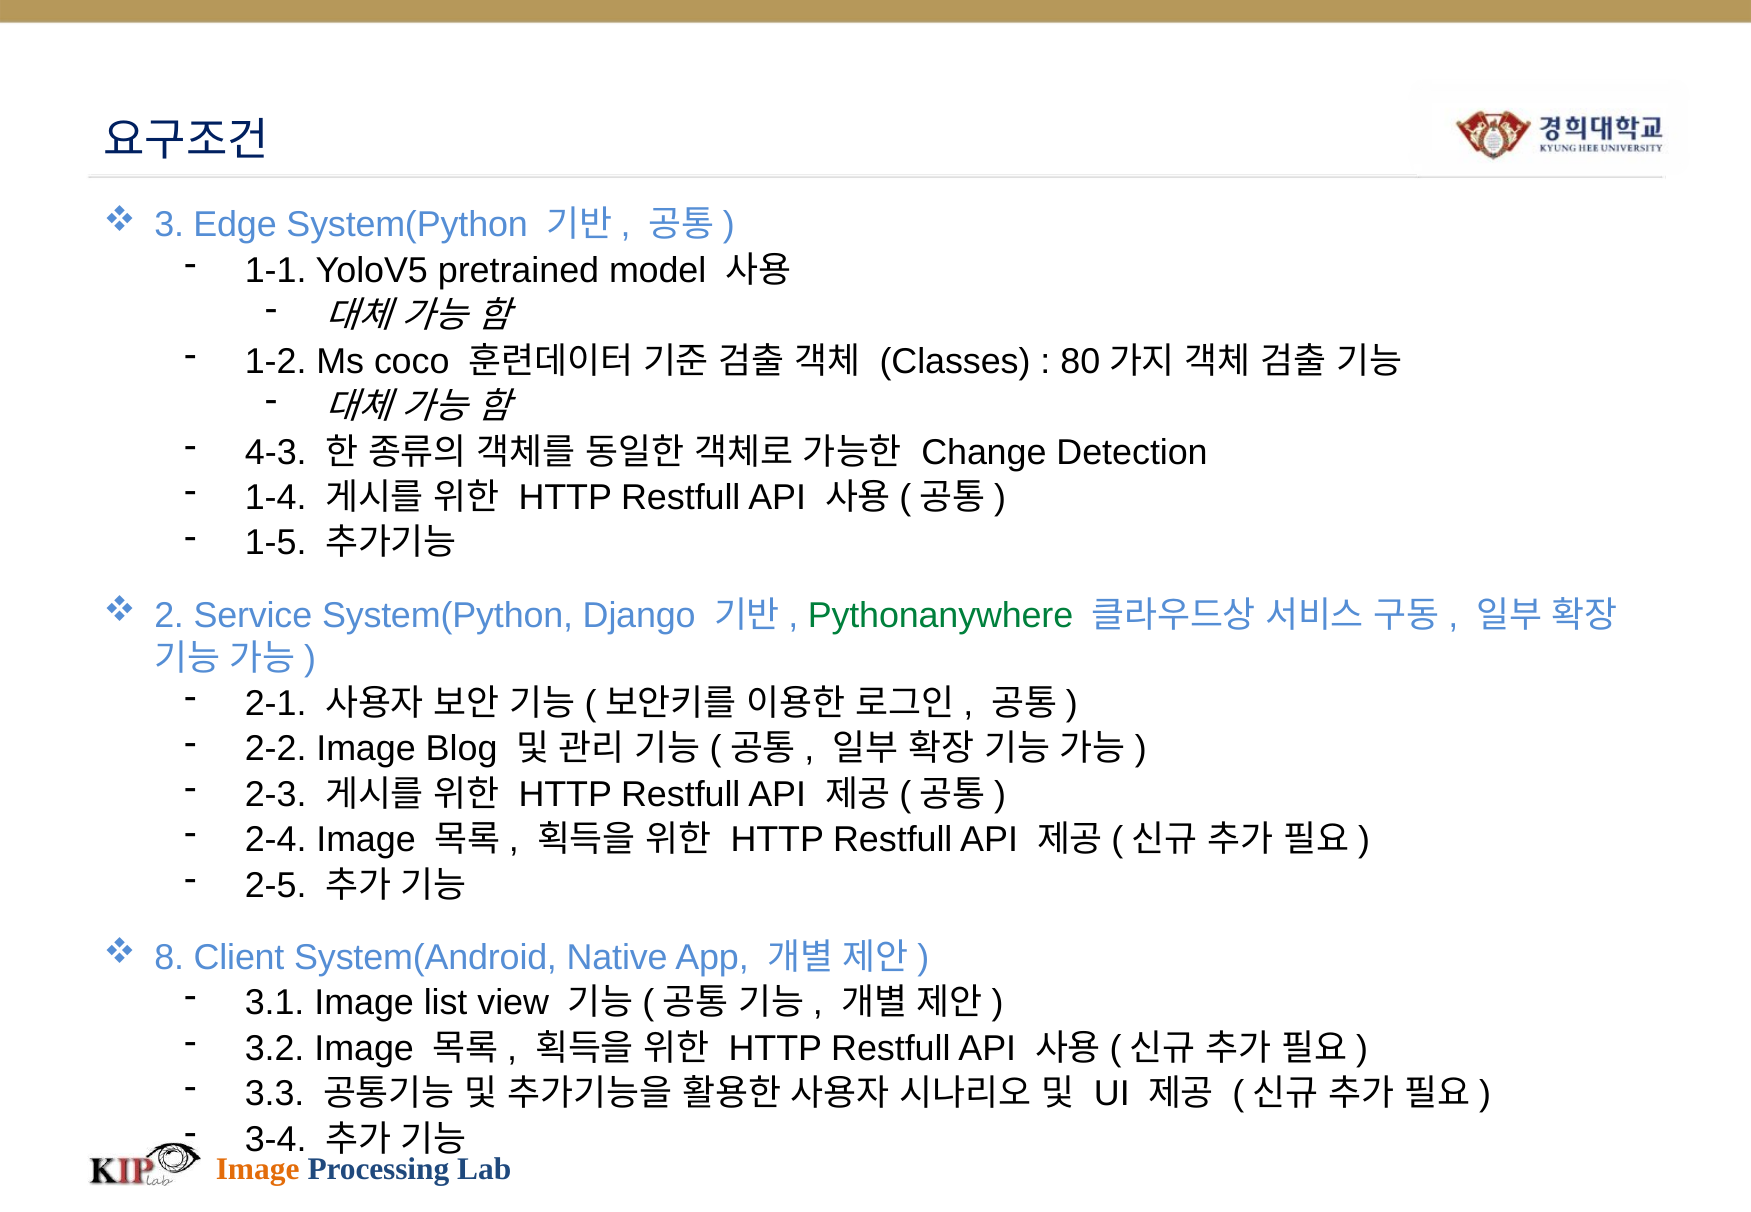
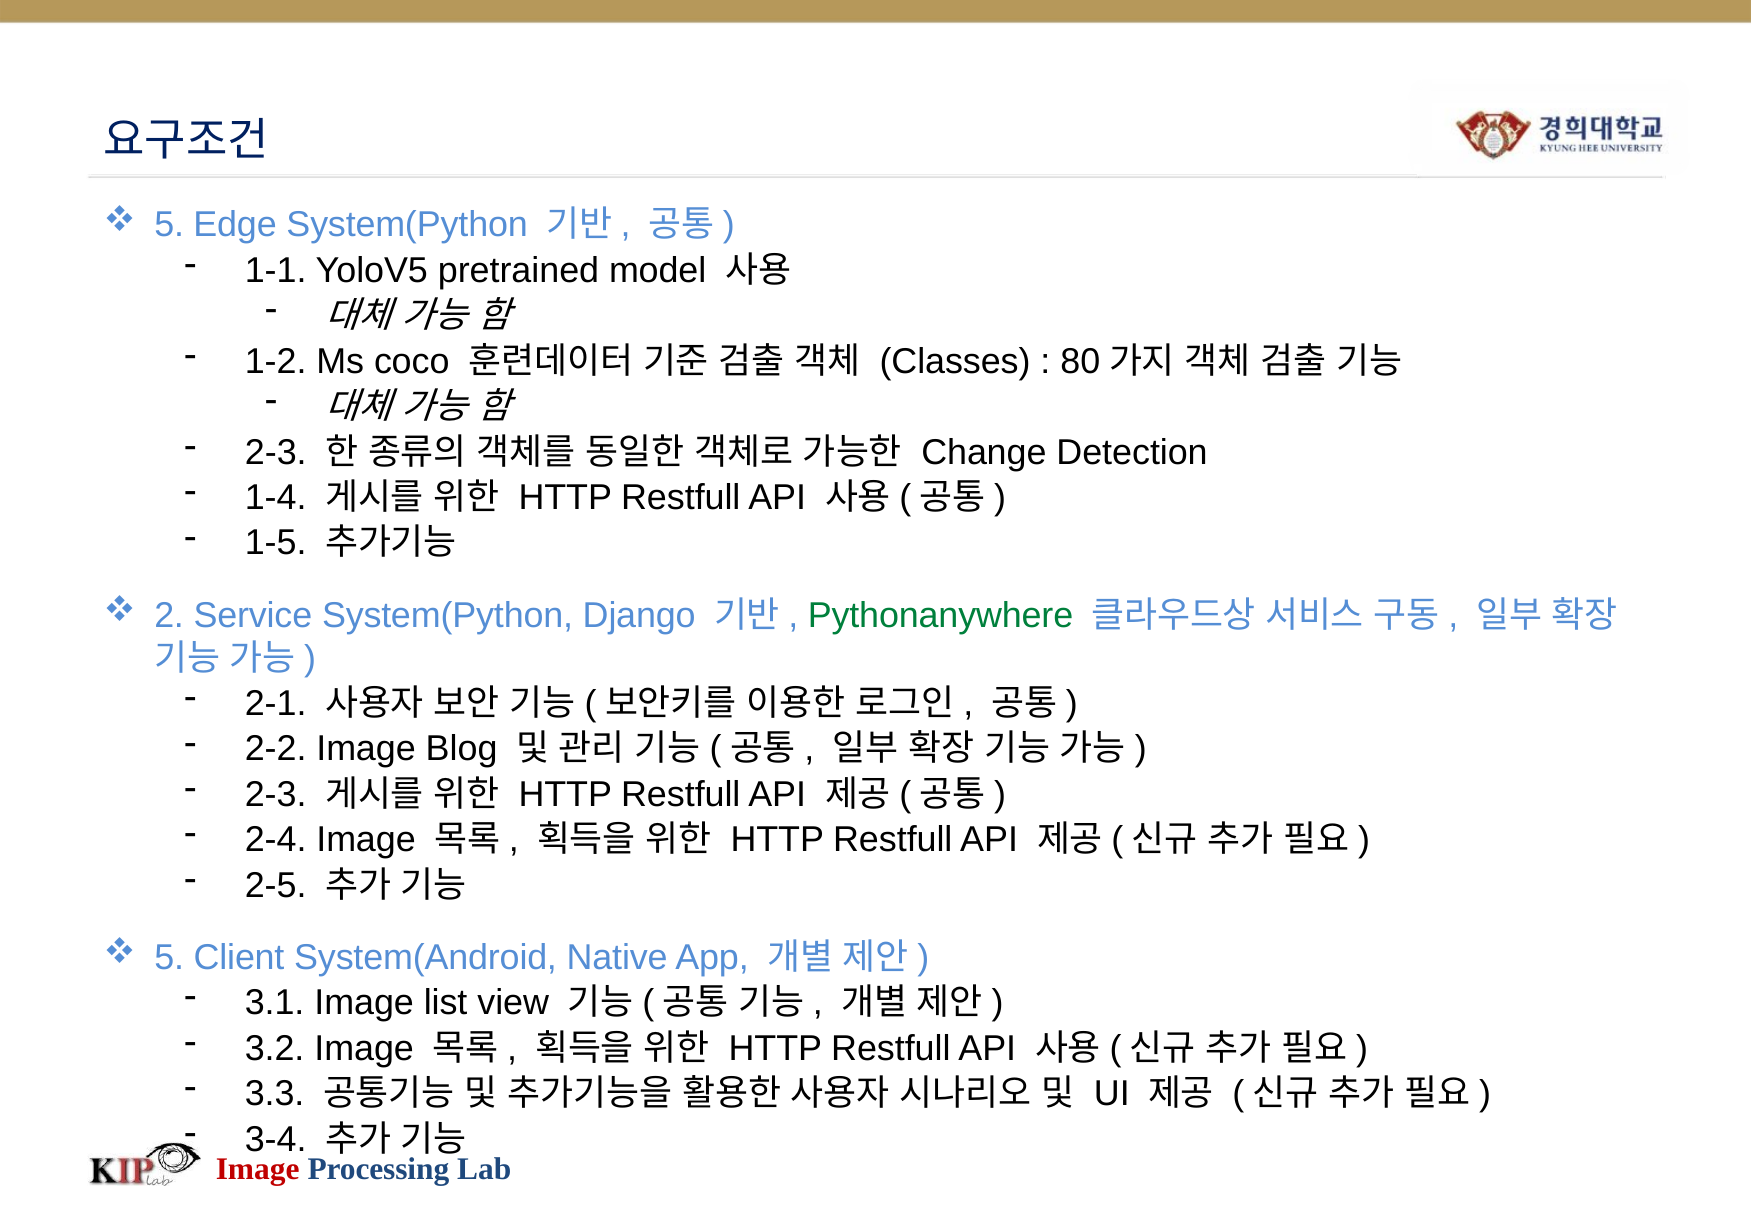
3: 3 -> 5 (169, 225)
4-3: 4-3 -> 2-3 (276, 452)
8: 8 -> 5 (169, 958)
Image colour: orange -> red (258, 1170)
